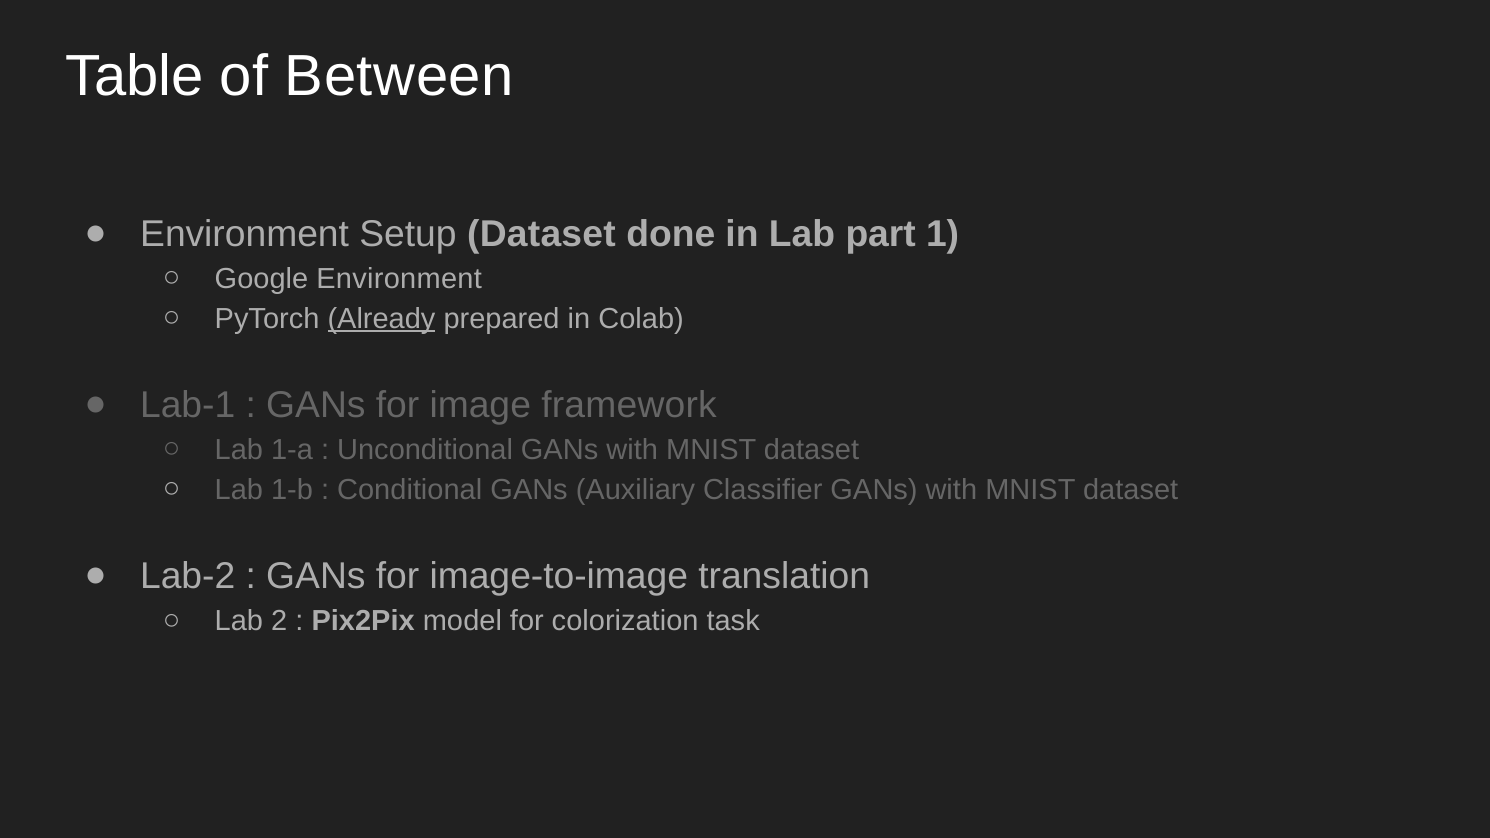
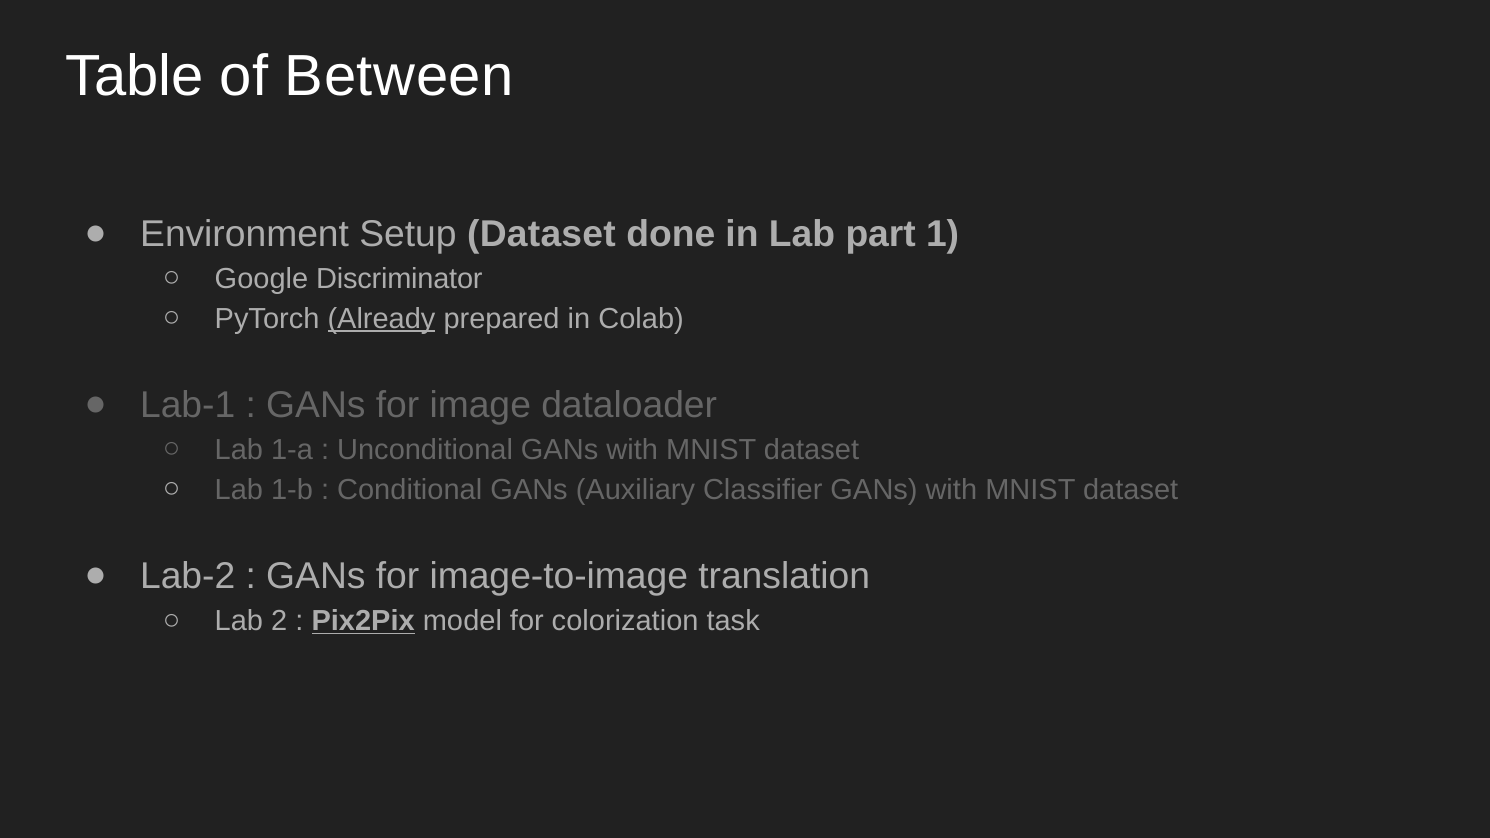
Google Environment: Environment -> Discriminator (399, 279)
framework: framework -> dataloader (629, 406)
Pix2Pix underline: none -> present (363, 621)
